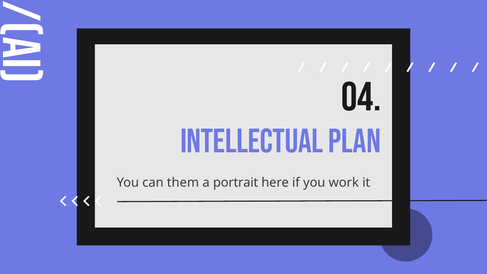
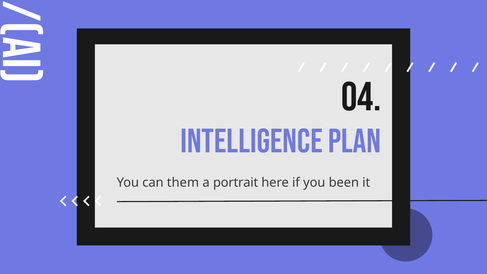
INTELLECTUAL: INTELLECTUAL -> INTELLIGENCE (252, 141)
work: work -> been (344, 183)
